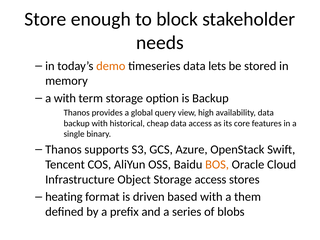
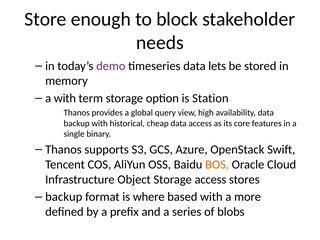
demo colour: orange -> purple (111, 66)
is Backup: Backup -> Station (210, 98)
heating: heating -> backup (64, 197)
driven: driven -> where (149, 197)
them: them -> more (248, 197)
